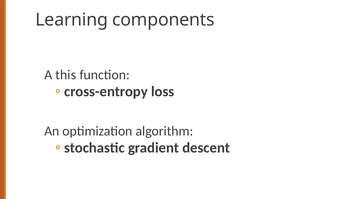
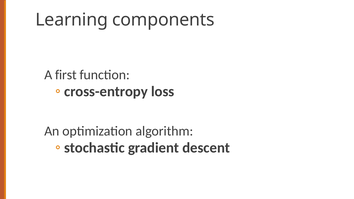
this: this -> first (66, 75)
